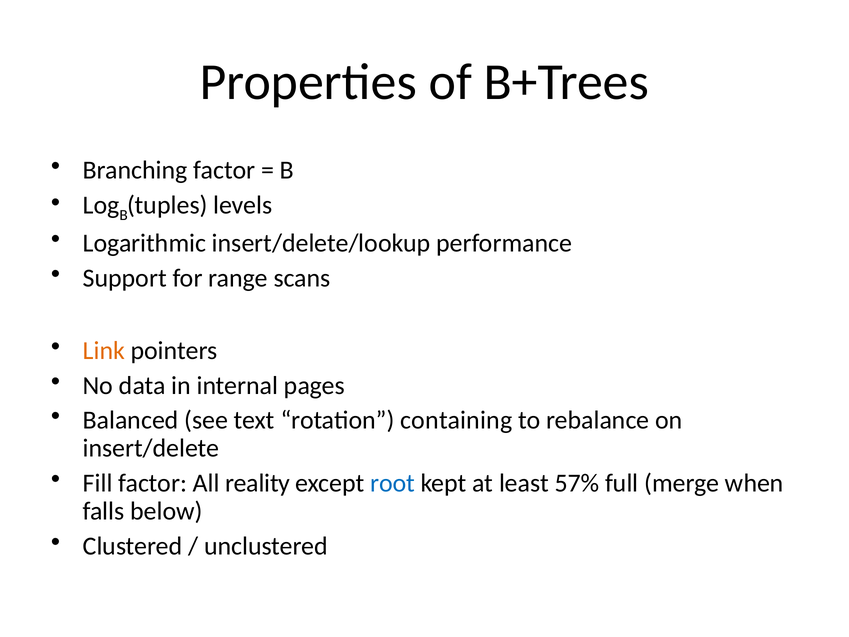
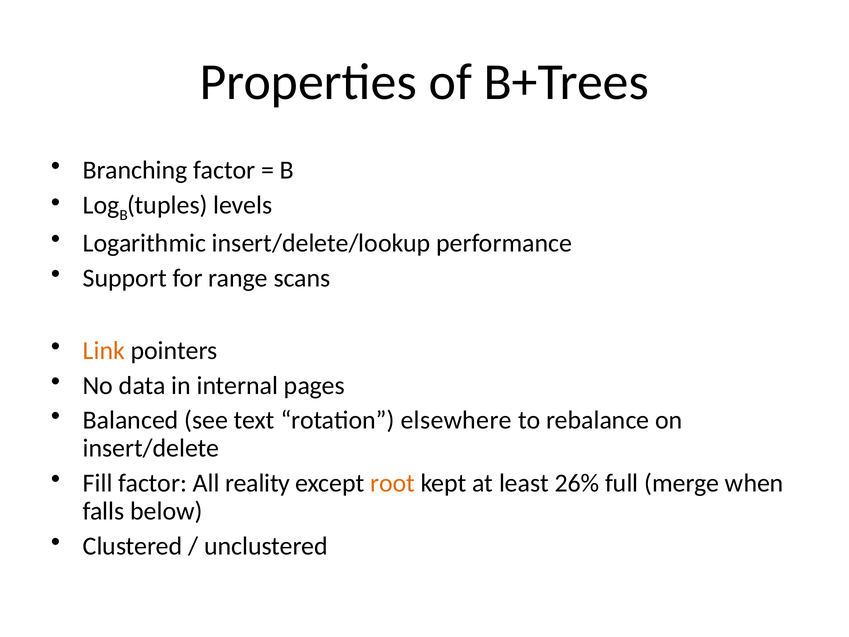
containing: containing -> elsewhere (456, 420)
root colour: blue -> orange (392, 483)
57%: 57% -> 26% (577, 483)
